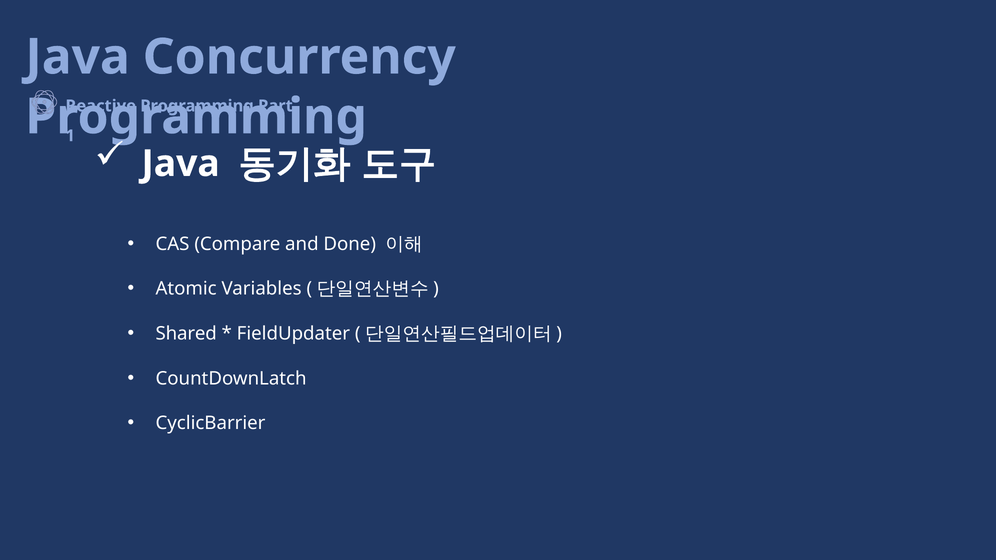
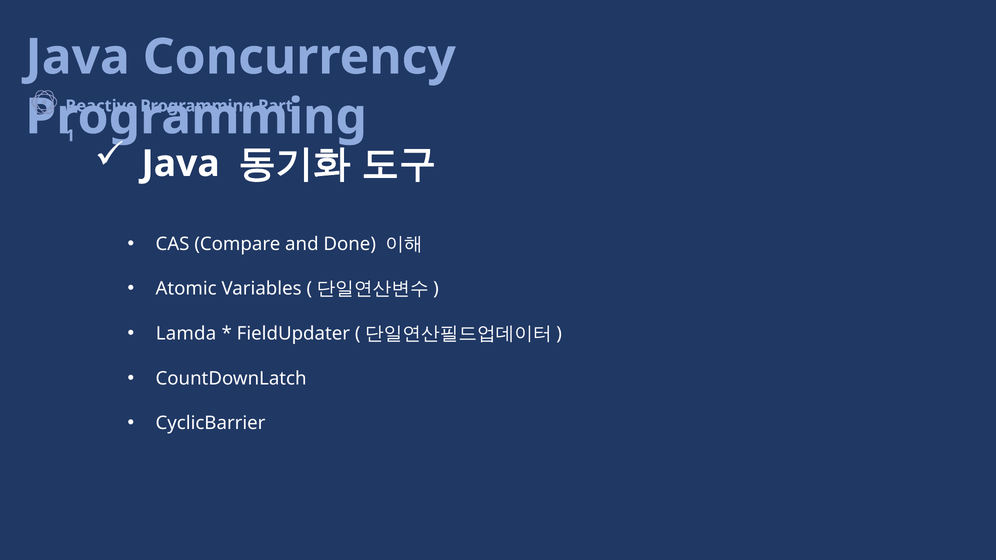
Shared: Shared -> Lamda (186, 334)
